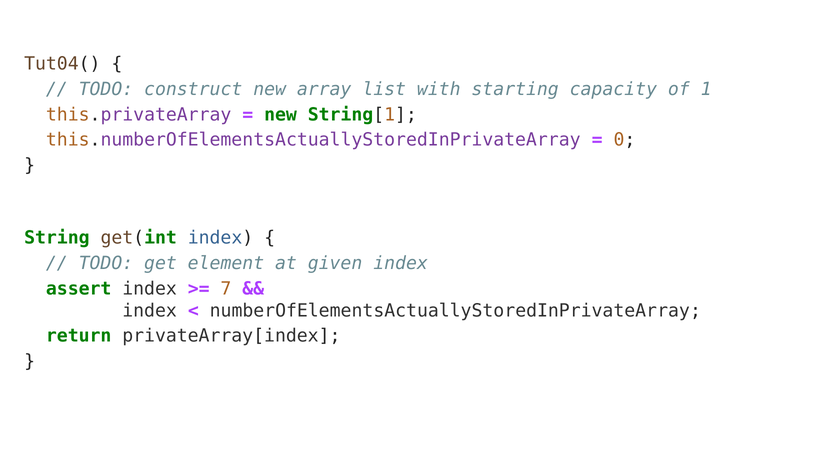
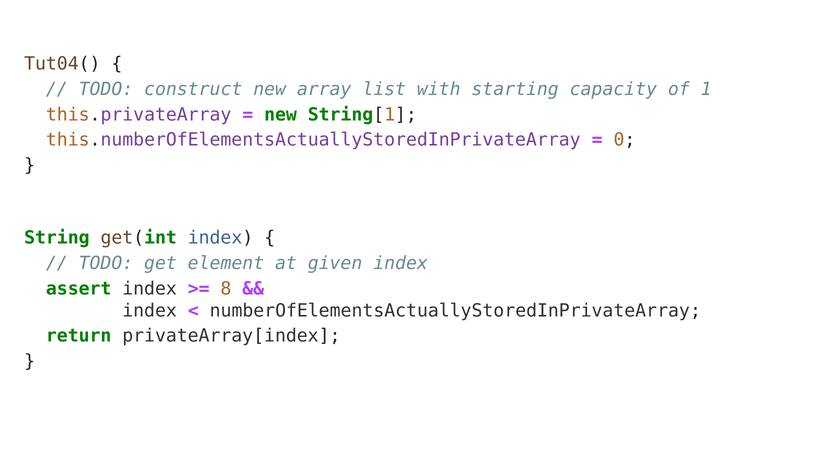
7: 7 -> 8 (226, 289)
